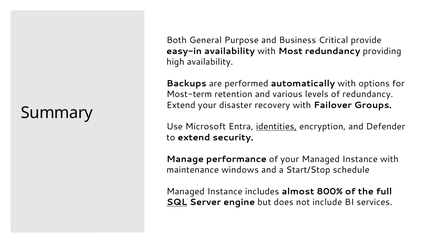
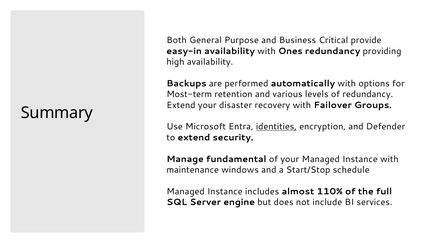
Most: Most -> Ones (290, 51)
performance: performance -> fundamental (236, 159)
800%: 800% -> 110% (330, 192)
SQL underline: present -> none (177, 203)
